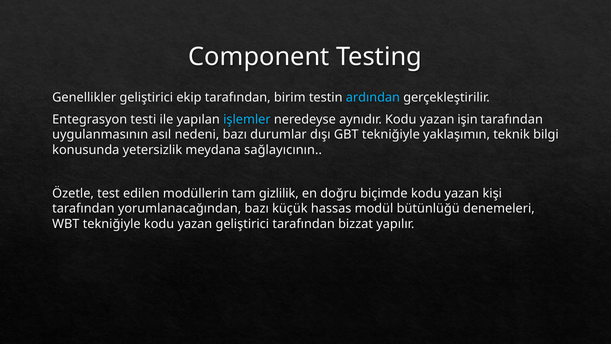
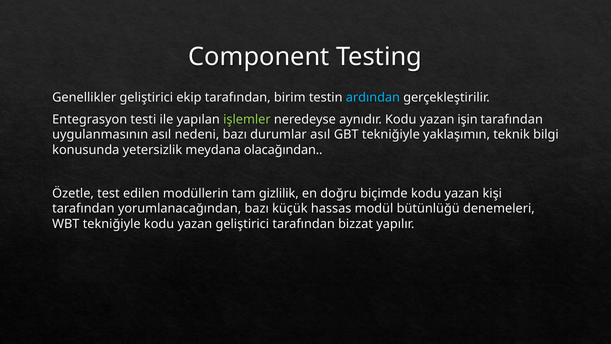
işlemler colour: light blue -> light green (247, 119)
durumlar dışı: dışı -> asıl (320, 135)
sağlayıcının: sağlayıcının -> olacağından (283, 150)
